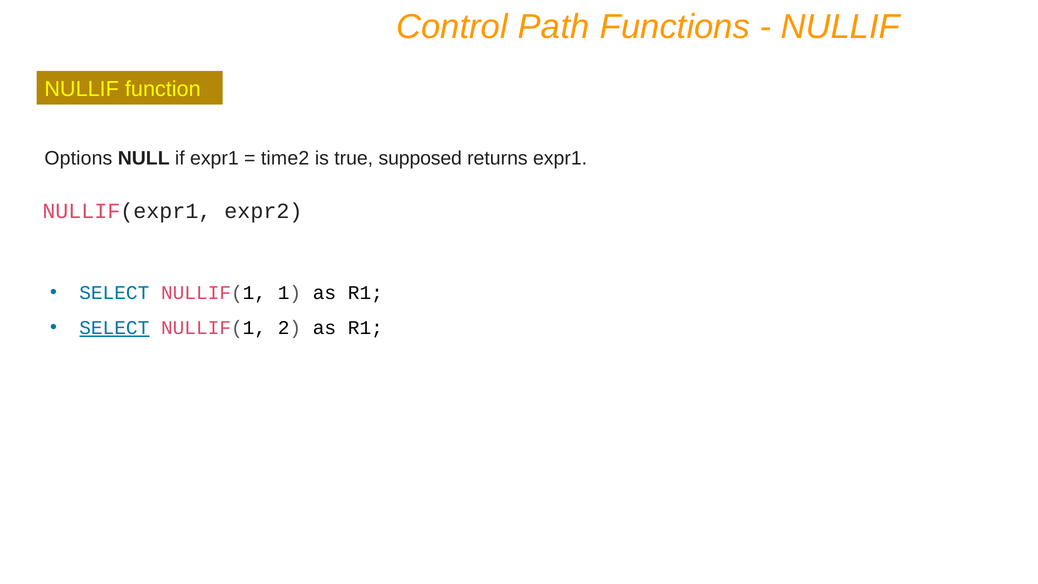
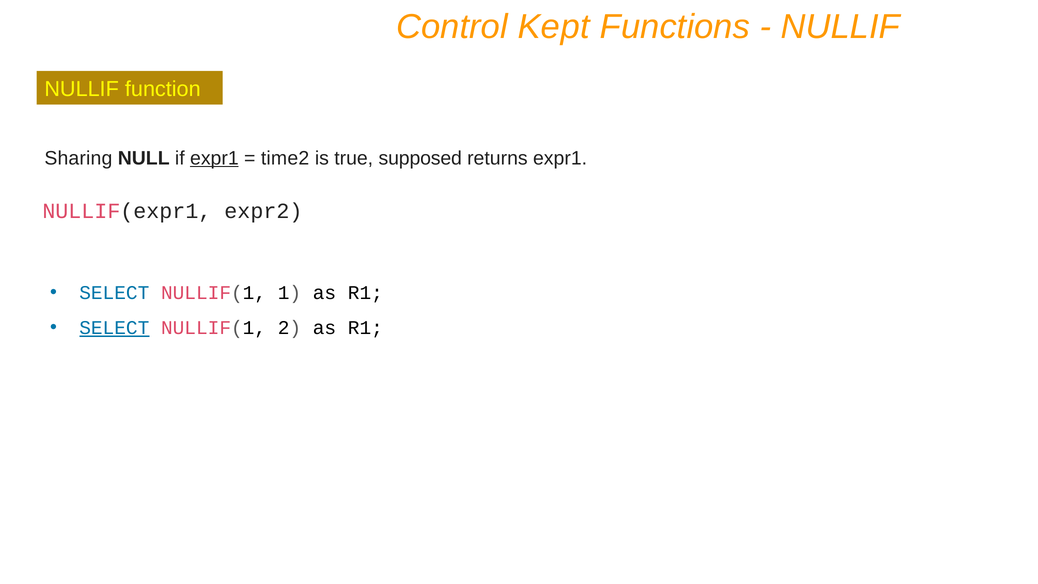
Path: Path -> Kept (554, 27)
Options: Options -> Sharing (78, 158)
expr1 underline: none -> present (214, 158)
